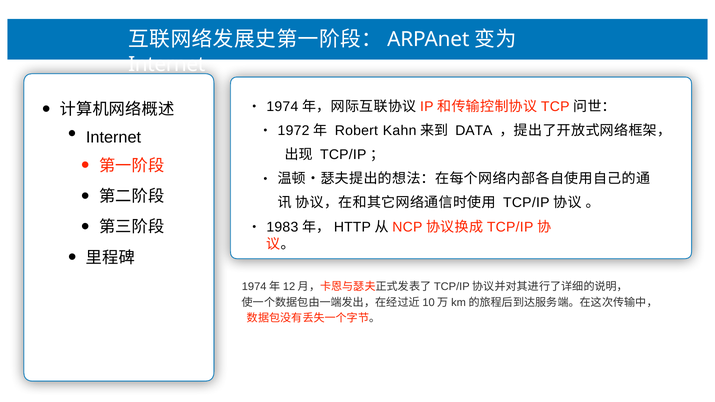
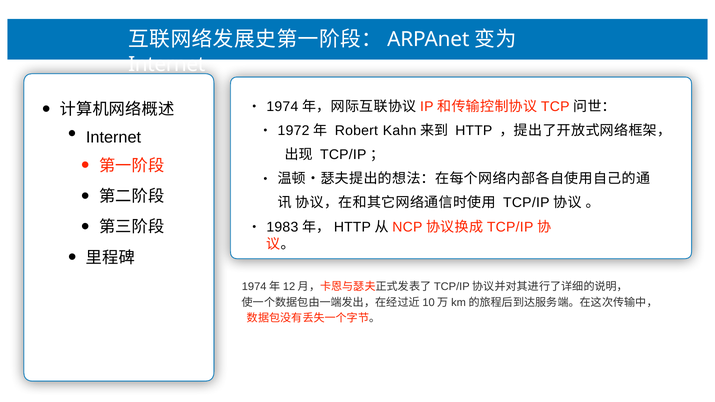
DATA: DATA -> HTTP (474, 131)
